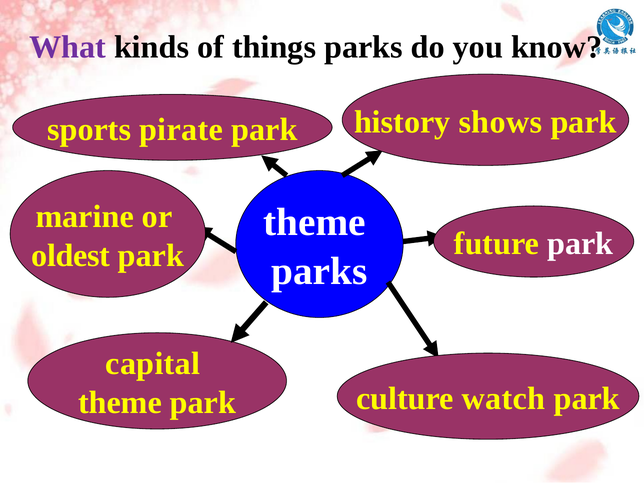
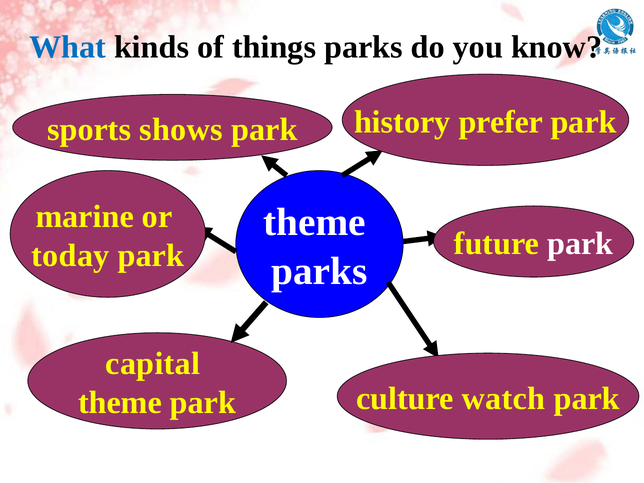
What colour: purple -> blue (68, 47)
shows: shows -> prefer (501, 122)
pirate: pirate -> shows (181, 130)
oldest: oldest -> today (70, 255)
